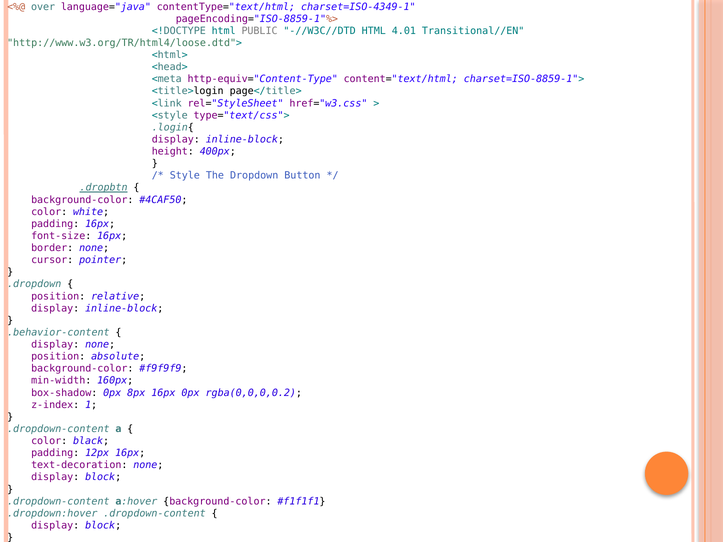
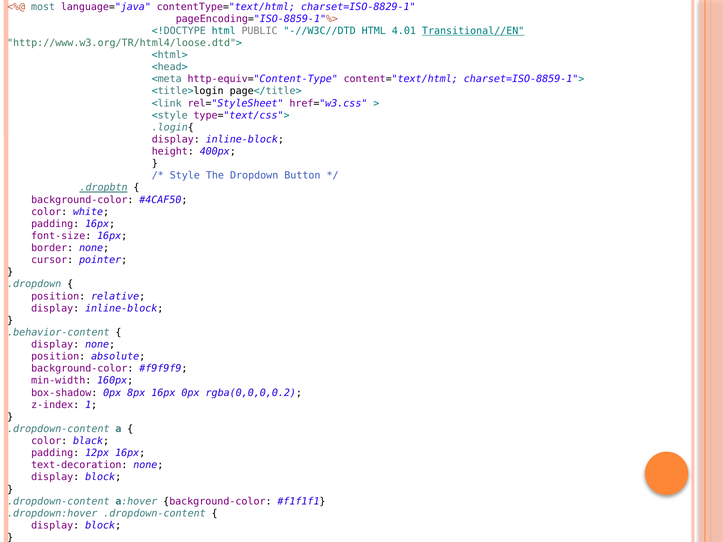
over: over -> most (43, 7)
charset=ISO-4349-1: charset=ISO-4349-1 -> charset=ISO-8829-1 (358, 7)
Transitional//EN underline: none -> present (473, 31)
